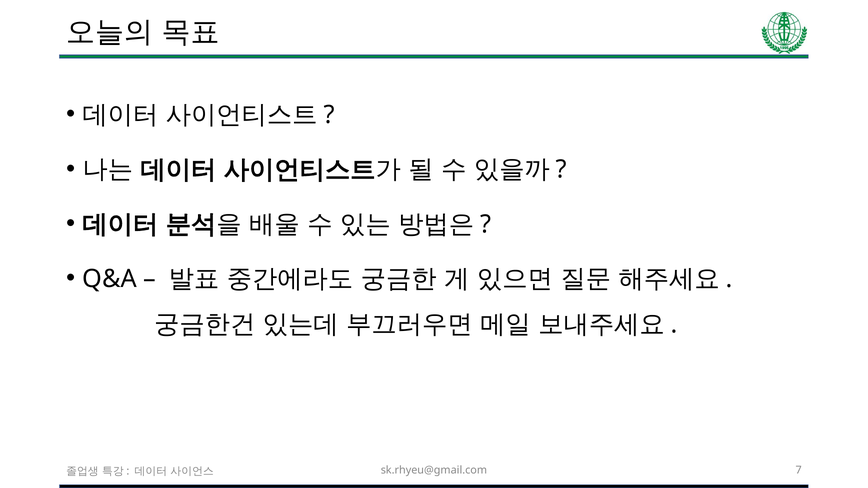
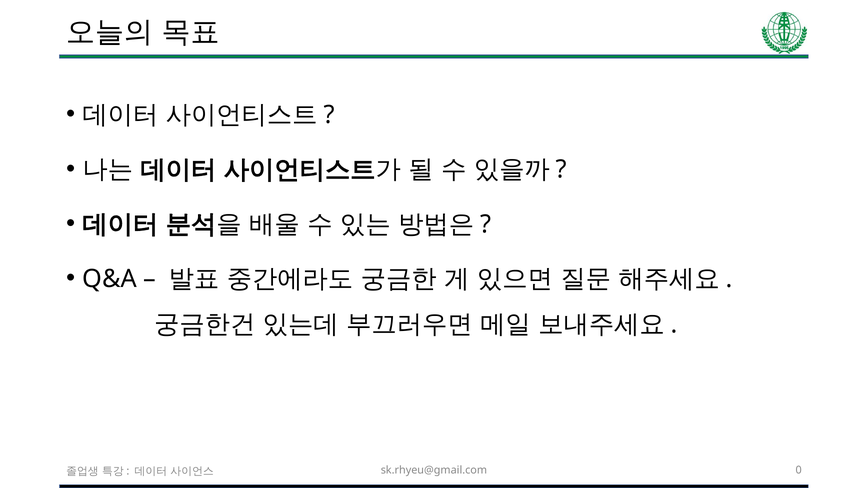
7: 7 -> 0 (799, 470)
